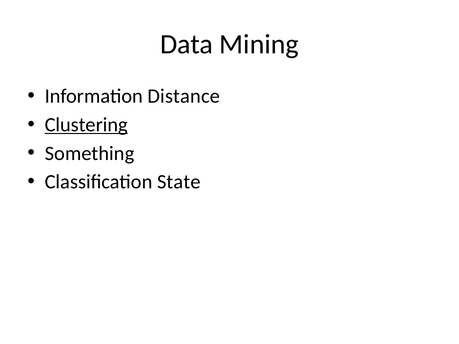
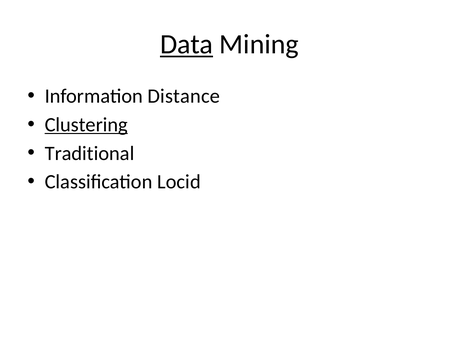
Data underline: none -> present (187, 44)
Something: Something -> Traditional (90, 153)
State: State -> Locid (179, 182)
